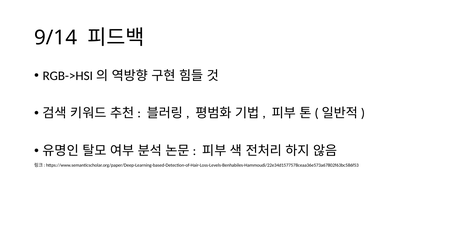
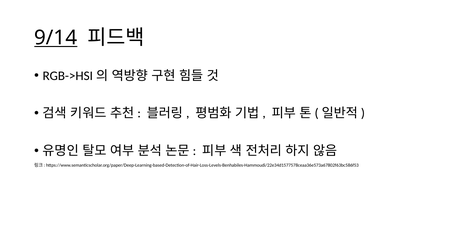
9/14 underline: none -> present (56, 38)
